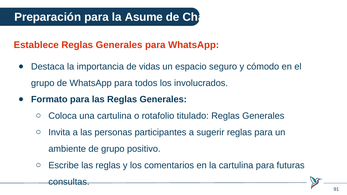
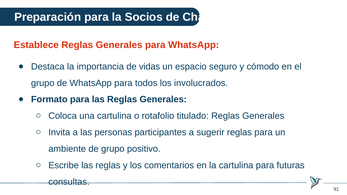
Asume: Asume -> Socios (144, 17)
